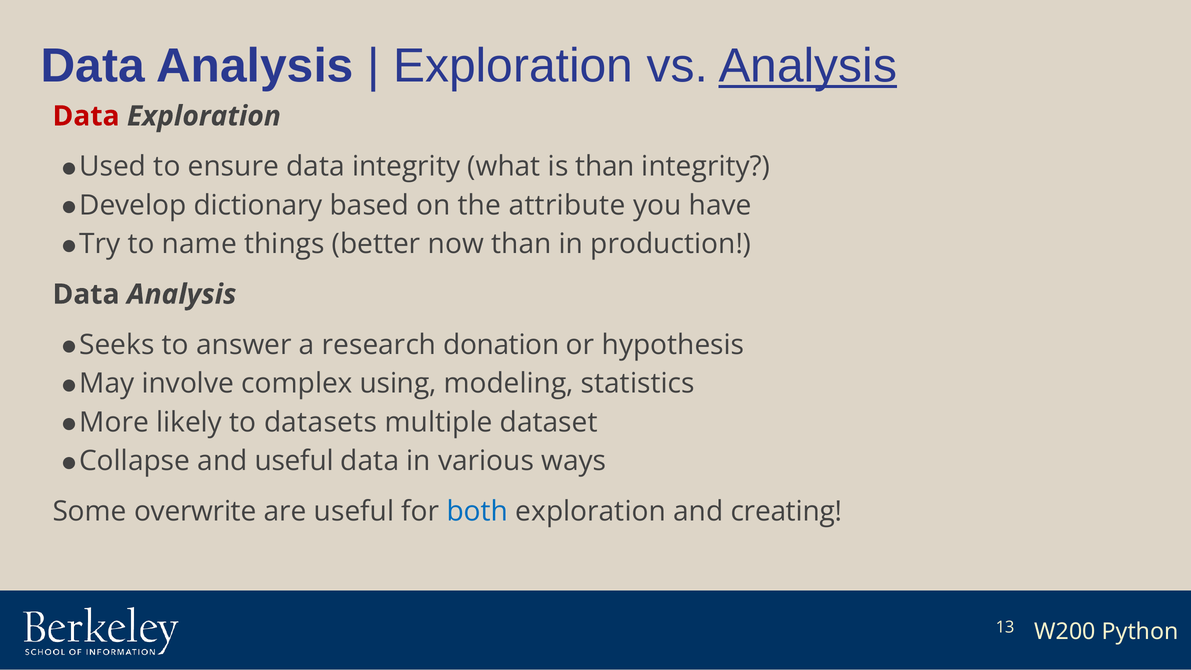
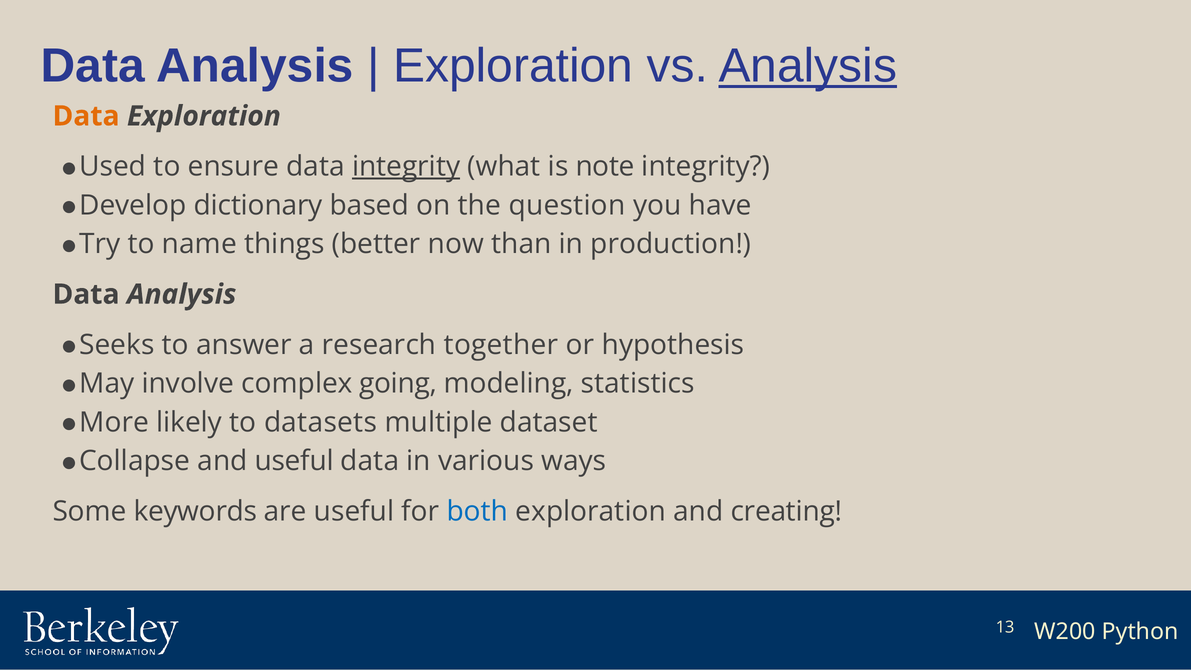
Data colour: red -> orange (86, 116)
integrity underline: none -> present (406, 166)
is than: than -> note (605, 166)
attribute: attribute -> question (567, 205)
donation: donation -> together (501, 345)
using: using -> going (398, 384)
overwrite: overwrite -> keywords (195, 511)
